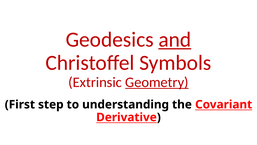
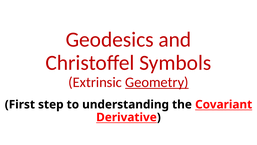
and underline: present -> none (175, 39)
